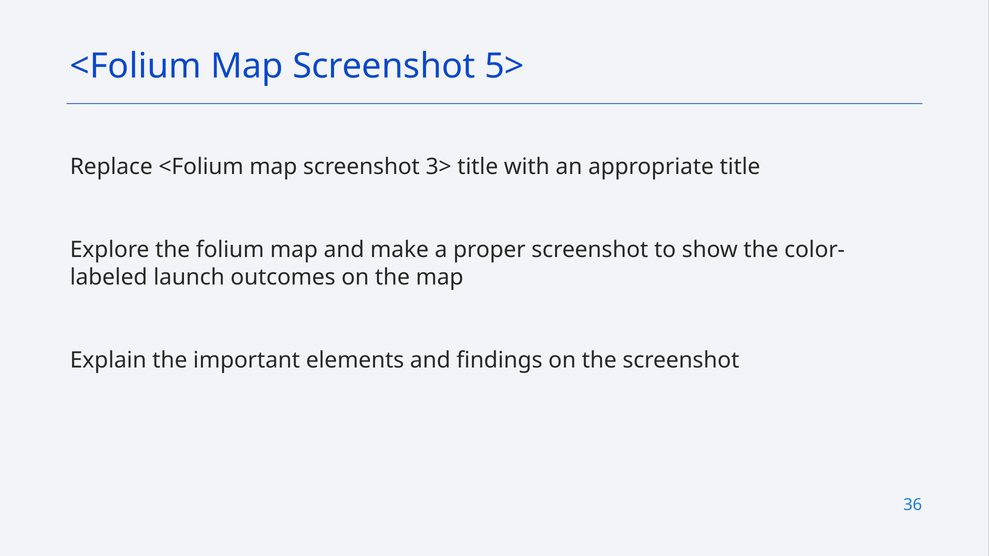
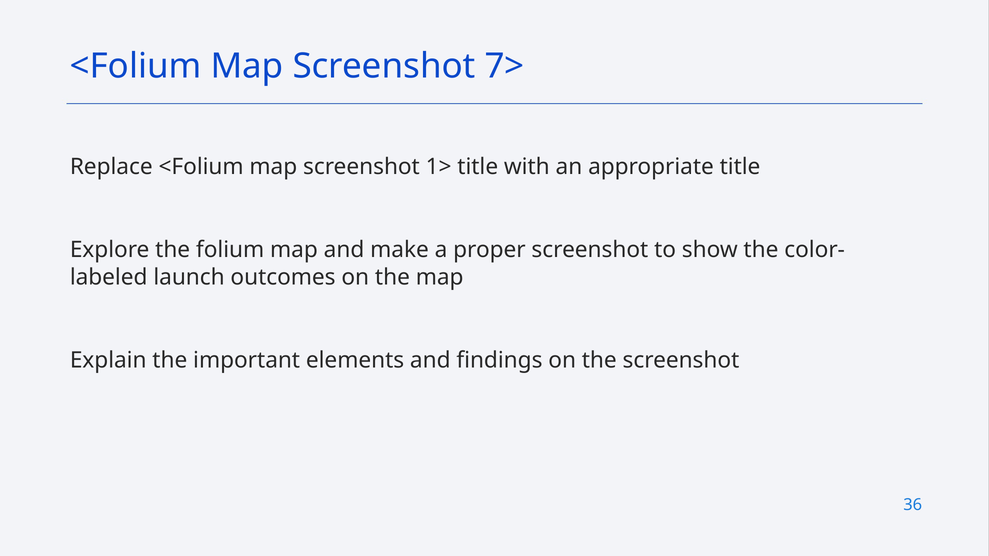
5>: 5> -> 7> (505, 66)
3>: 3> -> 1> (439, 167)
